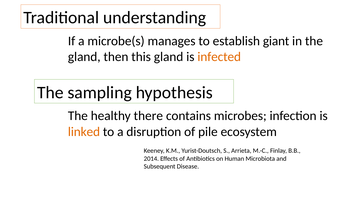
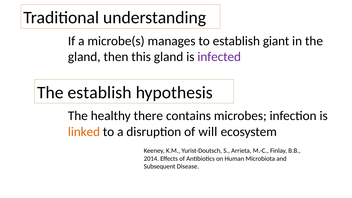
infected colour: orange -> purple (219, 57)
The sampling: sampling -> establish (100, 92)
pile: pile -> will (208, 132)
